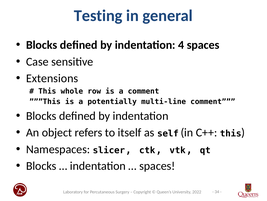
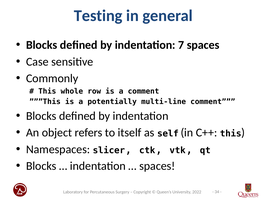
4: 4 -> 7 (181, 45)
Extensions: Extensions -> Commonly (52, 78)
